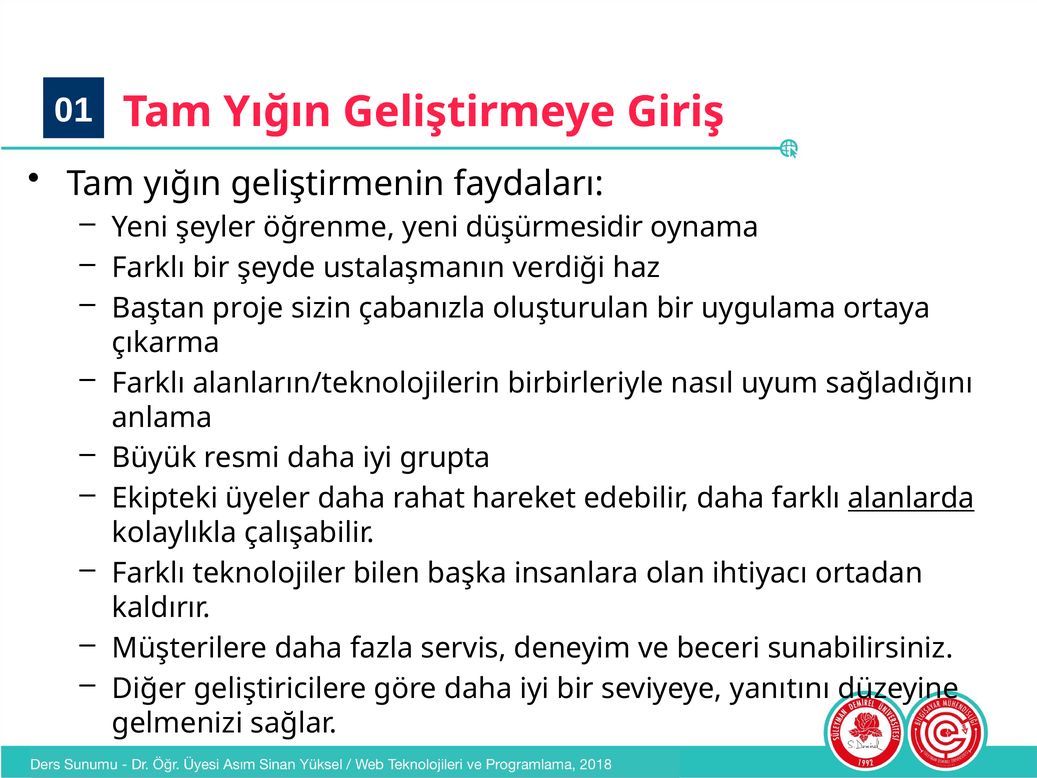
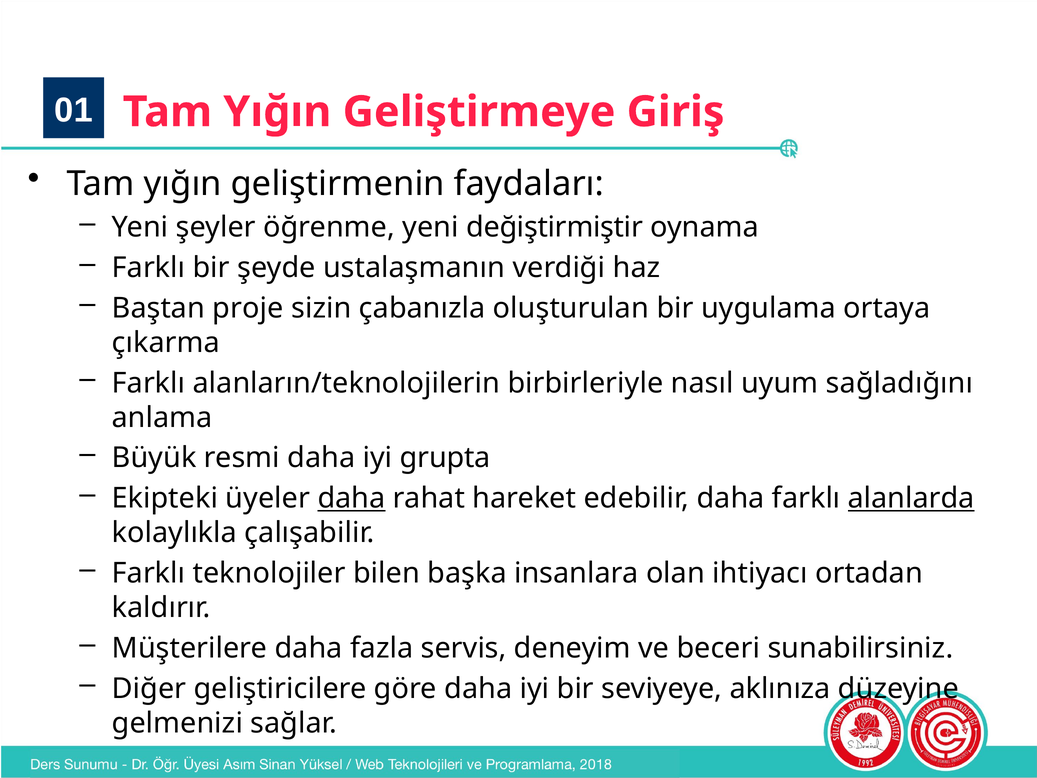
düşürmesidir: düşürmesidir -> değiştirmiştir (555, 227)
daha underline: none -> present (351, 498)
yanıtını: yanıtını -> aklınıza (780, 688)
